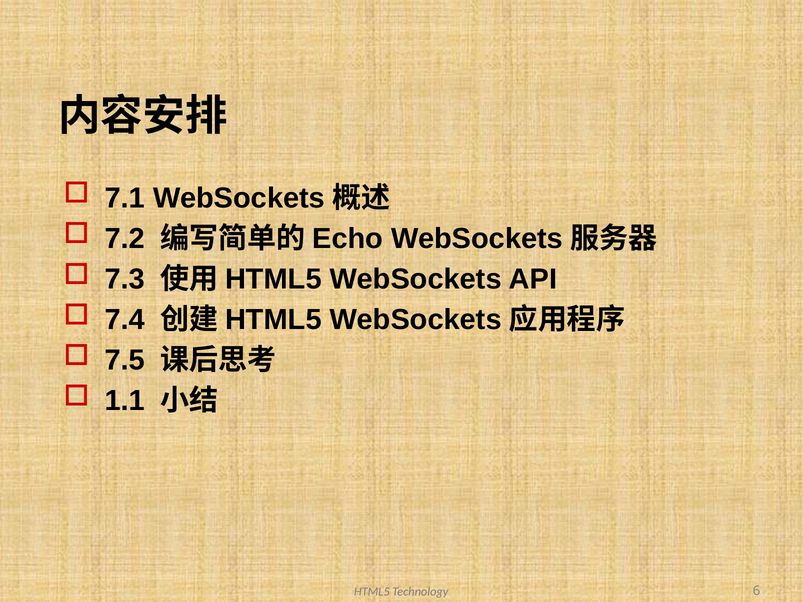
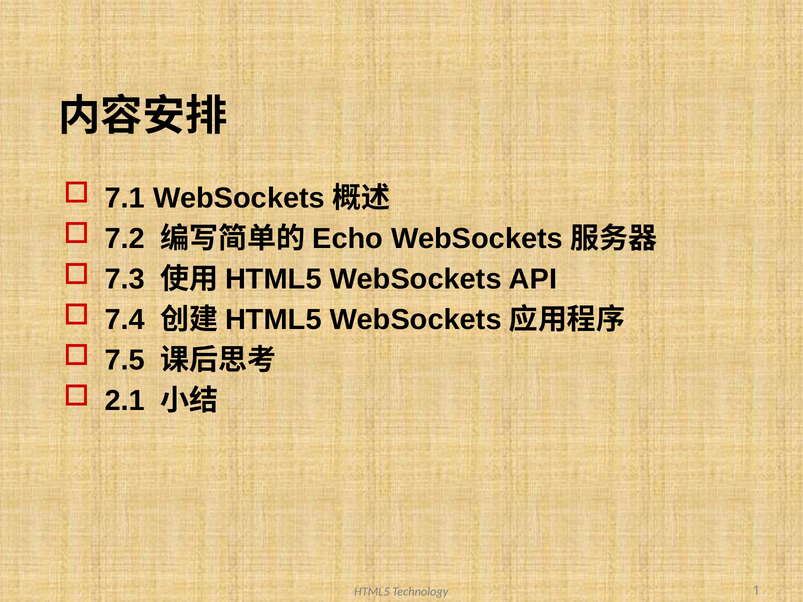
1.1: 1.1 -> 2.1 (125, 401)
6: 6 -> 1 (756, 591)
